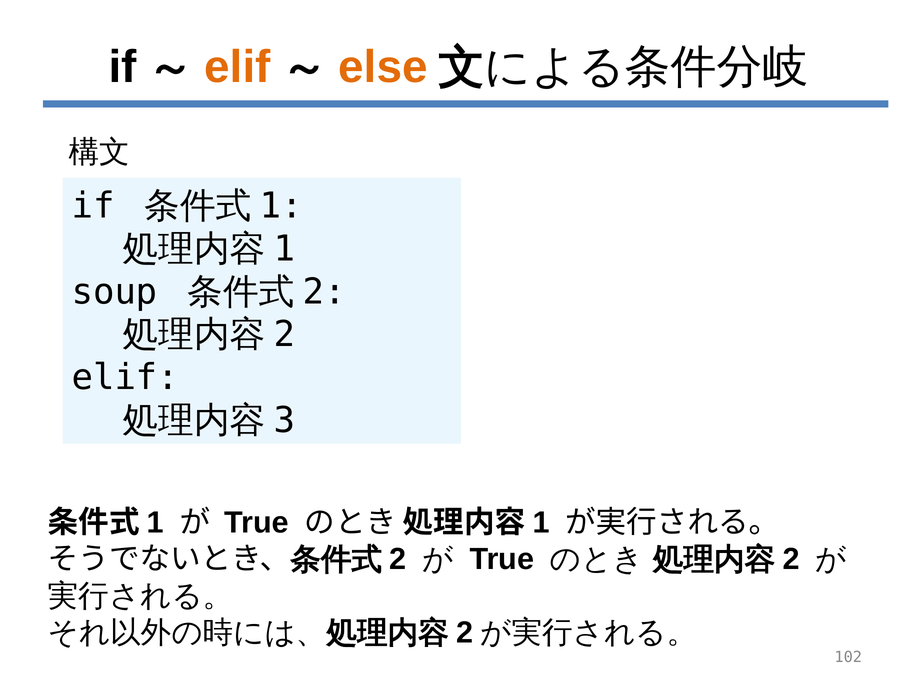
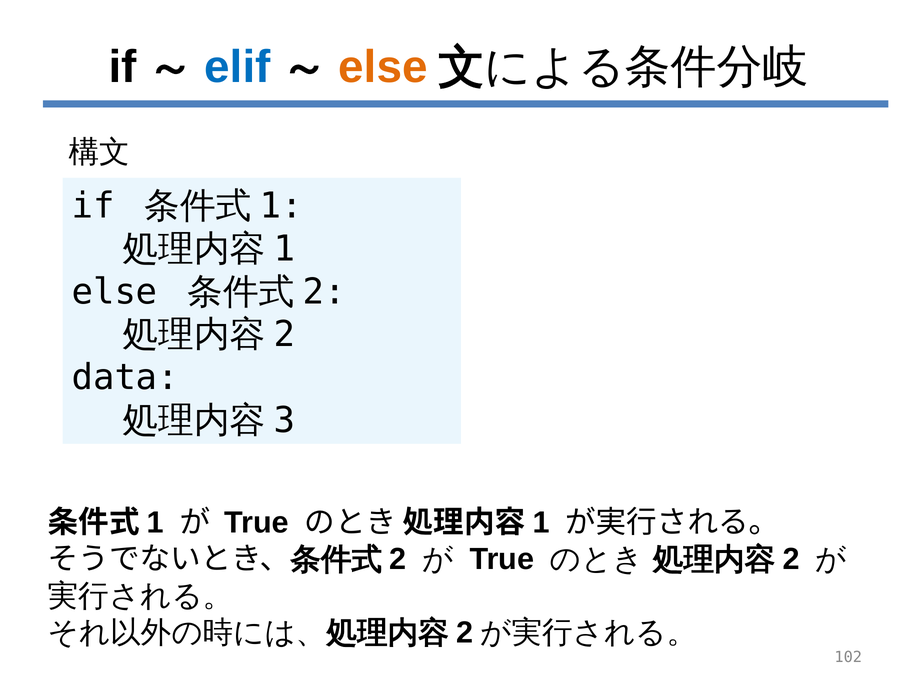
elif colour: orange -> blue (237, 67)
soup: soup -> else (115, 292)
elif: elif -> data (125, 377)
